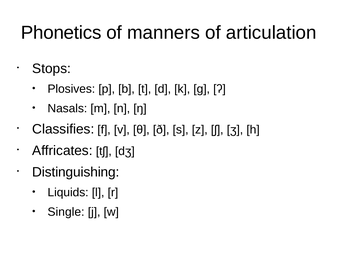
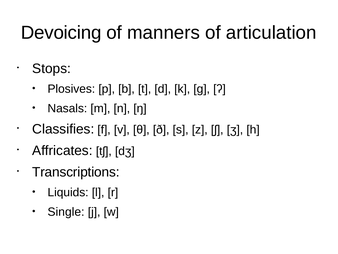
Phonetics: Phonetics -> Devoicing (61, 33)
Distinguishing: Distinguishing -> Transcriptions (76, 172)
